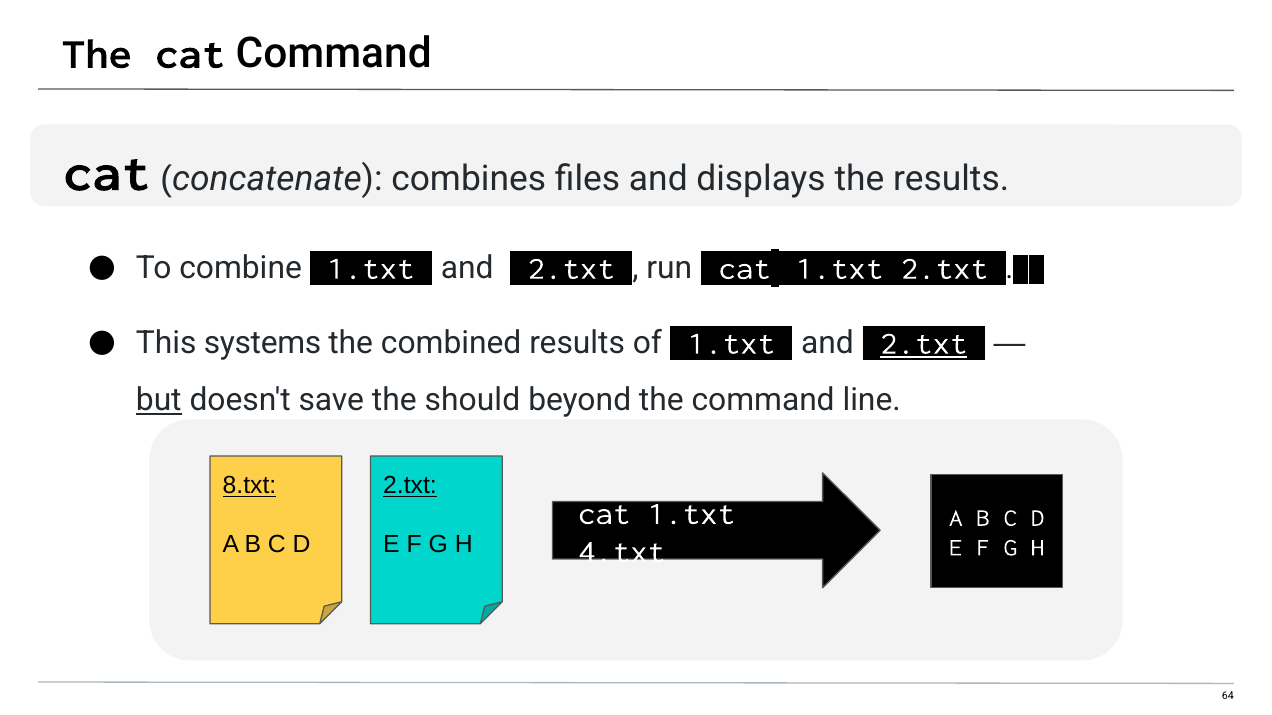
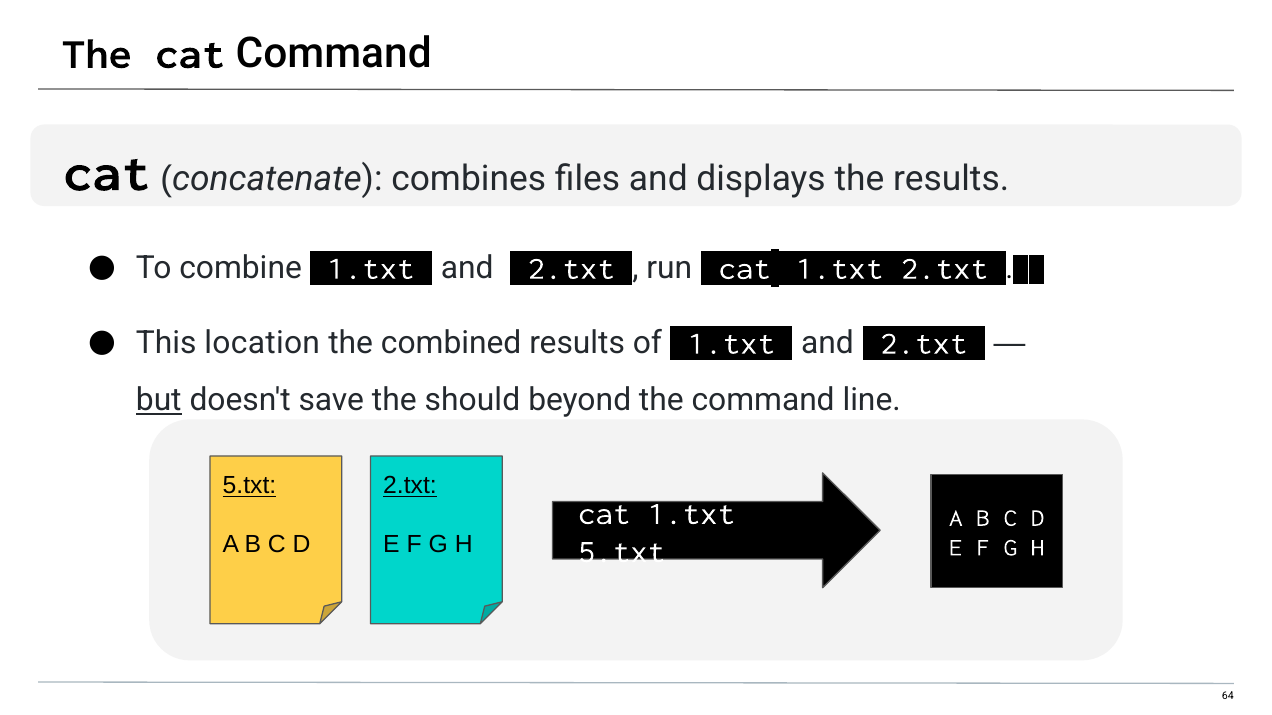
systems: systems -> location (262, 343)
2.txt underline: present -> none (924, 343)
8.txt: 8.txt -> 5.txt (249, 486)
4.txt: 4.txt -> 5.txt (622, 552)
